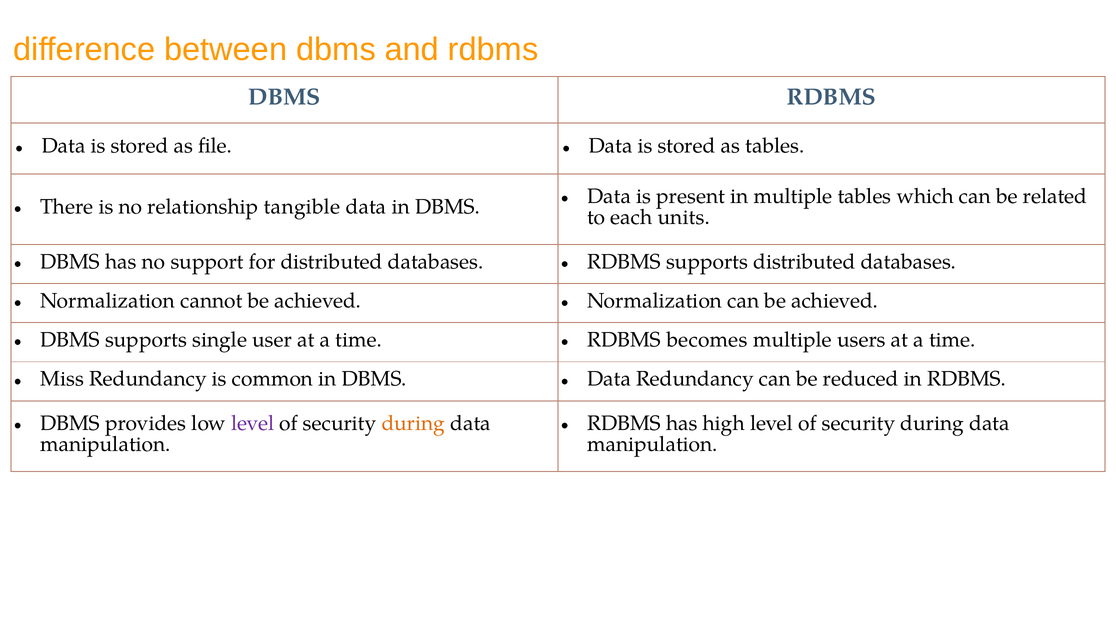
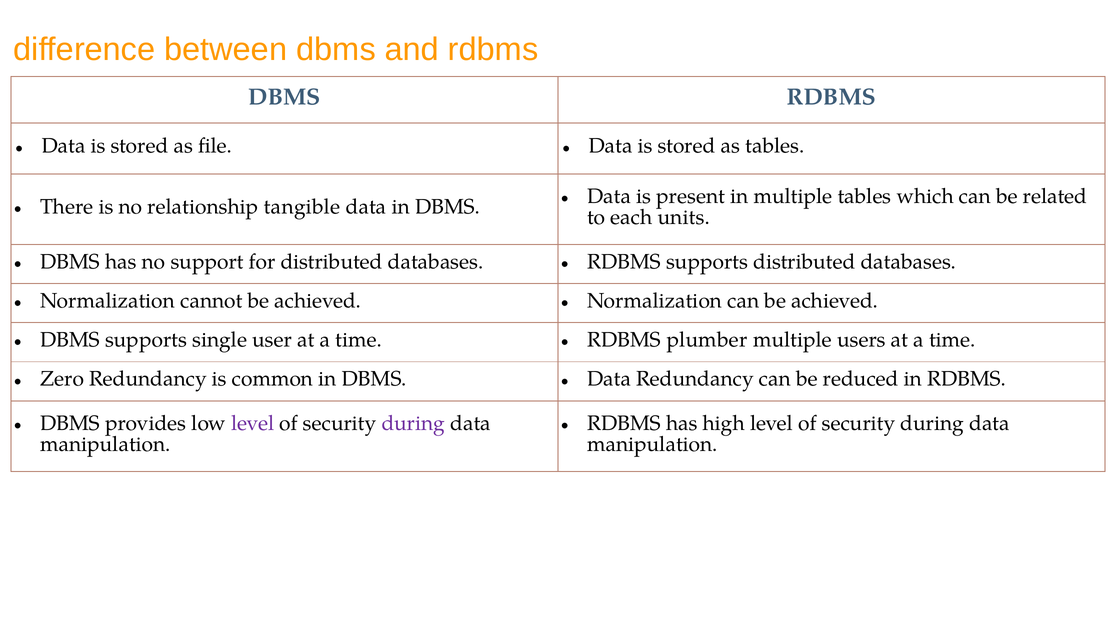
becomes: becomes -> plumber (707, 340)
Miss: Miss -> Zero (62, 380)
during colour: orange -> purple (413, 424)
